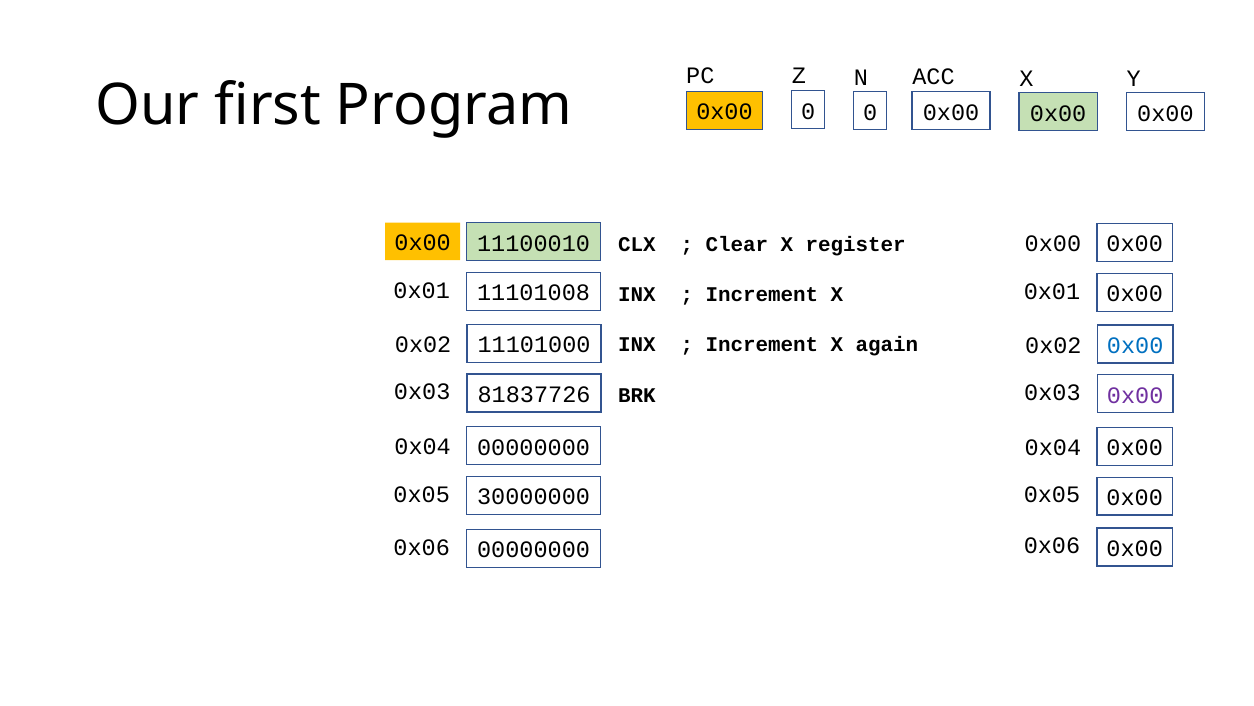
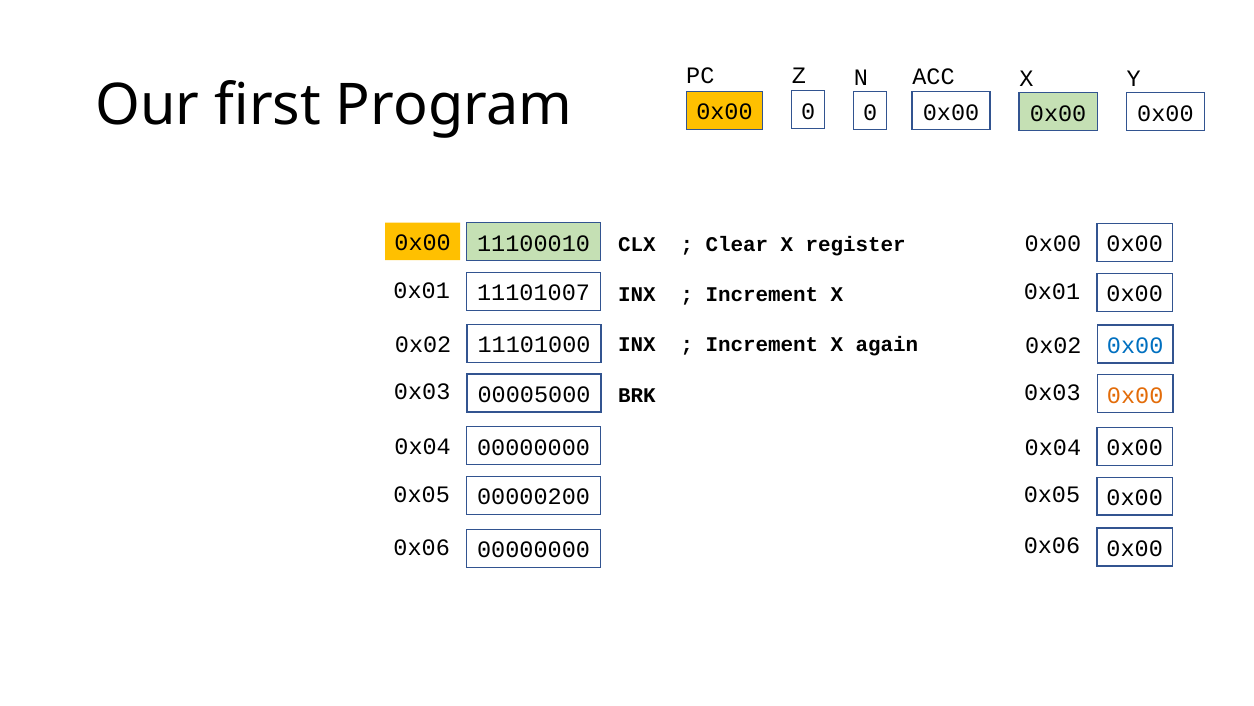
11101008: 11101008 -> 11101007 (534, 293)
81837726: 81837726 -> 00005000 (534, 394)
0x00 colour: purple -> orange (1135, 395)
30000000: 30000000 -> 00000200 (534, 497)
